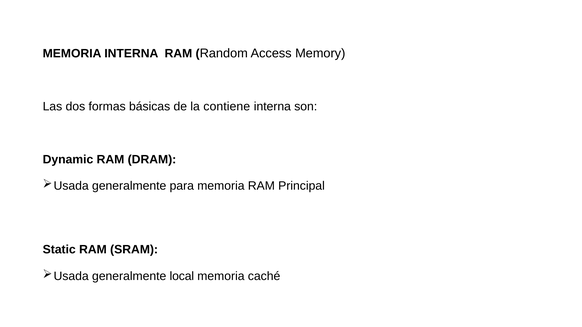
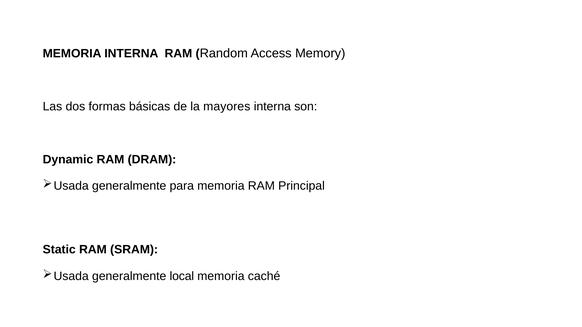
contiene: contiene -> mayores (227, 107)
